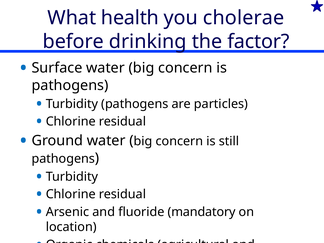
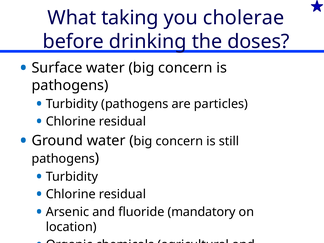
health: health -> taking (130, 18)
factor: factor -> doses (258, 42)
